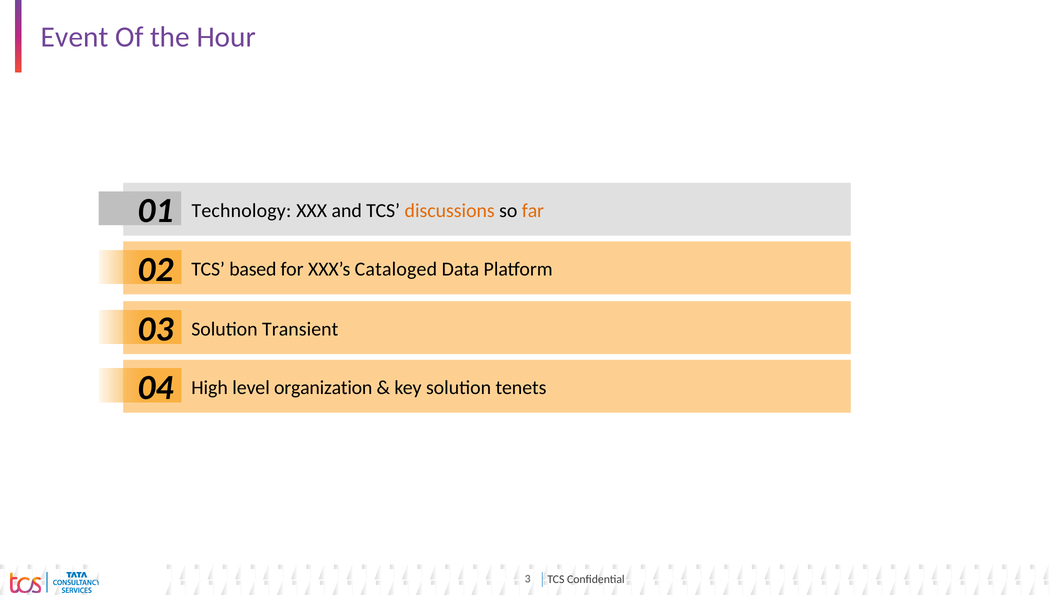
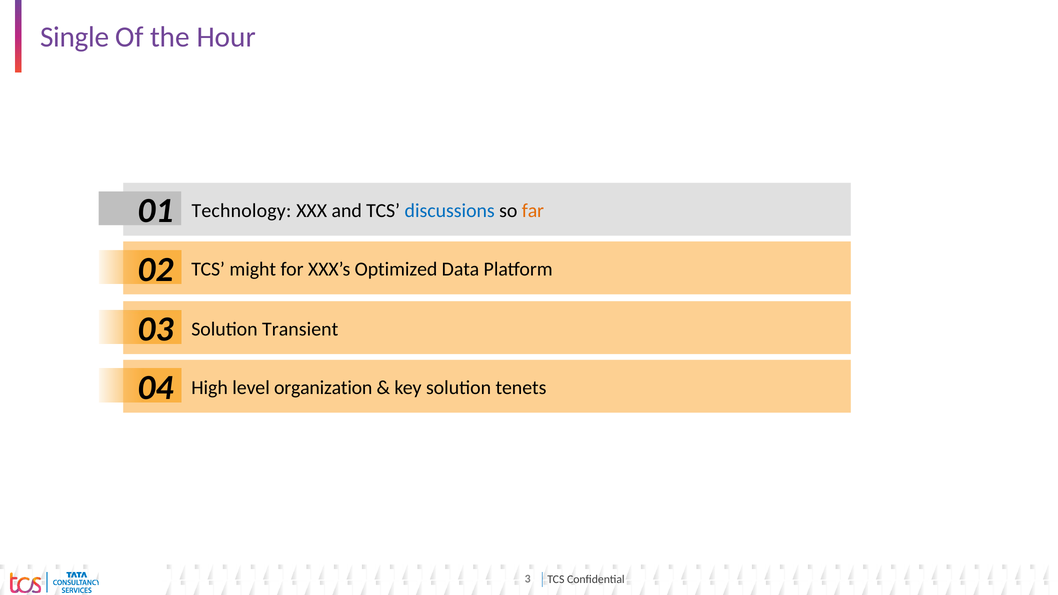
Event: Event -> Single (75, 37)
discussions colour: orange -> blue (450, 211)
based: based -> might (253, 269)
Cataloged: Cataloged -> Optimized (396, 269)
